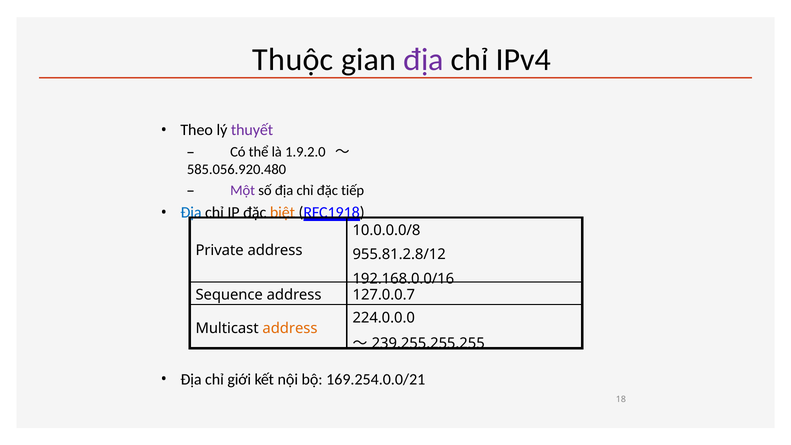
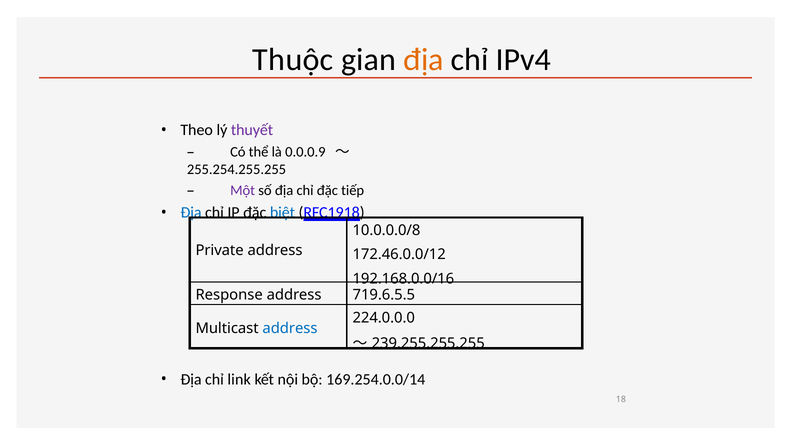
địa colour: purple -> orange (424, 60)
1.9.2.0: 1.9.2.0 -> 0.0.0.9 (305, 152)
585.056.920.480: 585.056.920.480 -> 255.254.255.255 (237, 170)
biệt colour: orange -> blue (282, 212)
955.81.2.8/12: 955.81.2.8/12 -> 172.46.0.0/12 (399, 254)
Sequence: Sequence -> Response (229, 295)
127.0.0.7: 127.0.0.7 -> 719.6.5.5 (384, 295)
address colour: orange -> blue (290, 328)
giới: giới -> link (239, 379)
169.254.0.0/21: 169.254.0.0/21 -> 169.254.0.0/14 (376, 379)
